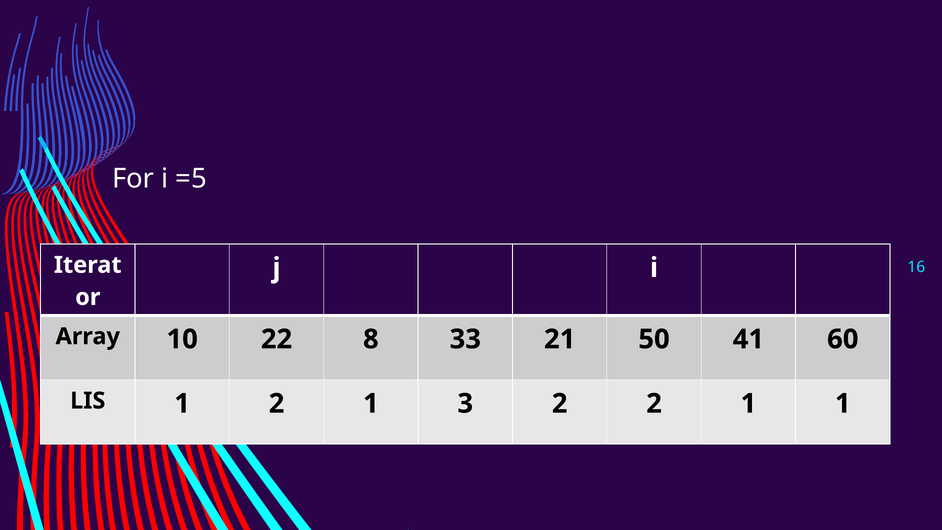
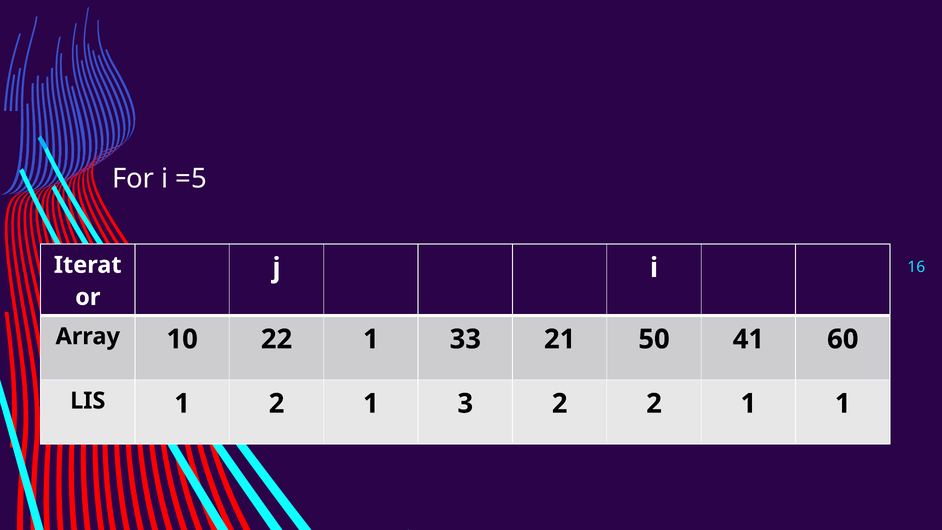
22 8: 8 -> 1 (371, 339)
